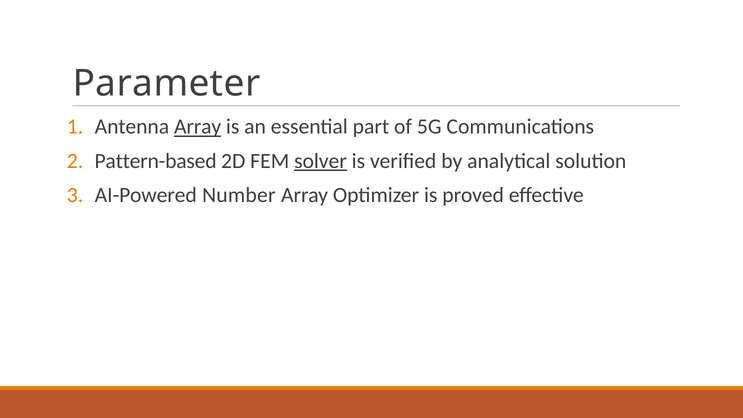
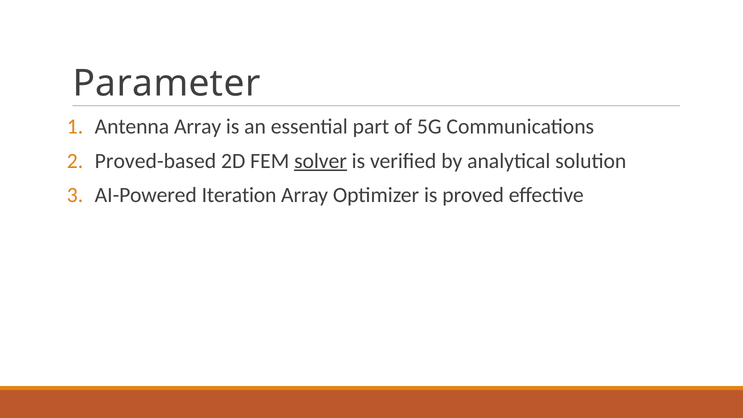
Array underline: present -> none (198, 127)
Pattern-based: Pattern-based -> Proved-based (155, 161)
Number: Number -> Iteration (239, 195)
